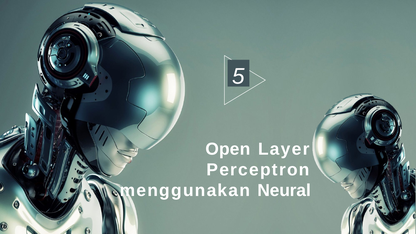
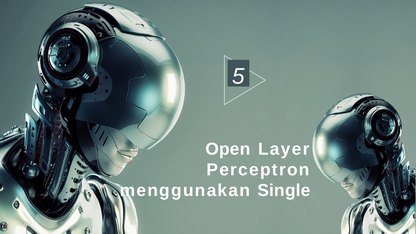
Neural: Neural -> Single (284, 191)
